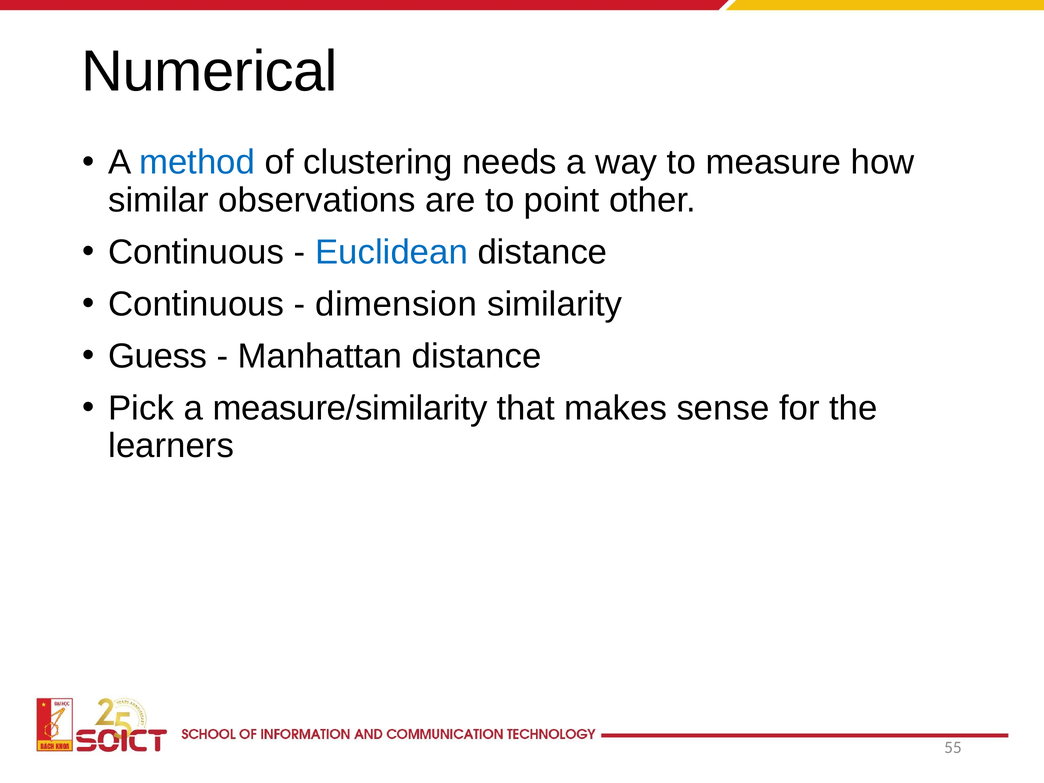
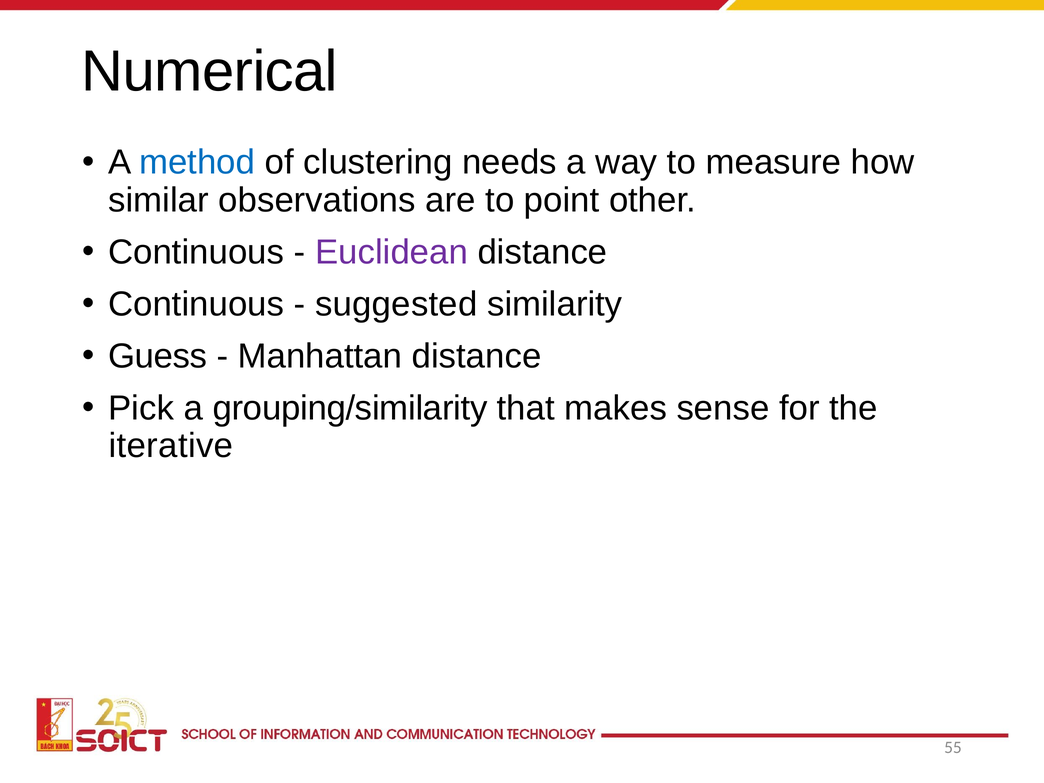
Euclidean colour: blue -> purple (392, 252)
dimension: dimension -> suggested (396, 304)
measure/similarity: measure/similarity -> grouping/similarity (350, 408)
learners: learners -> iterative (171, 446)
